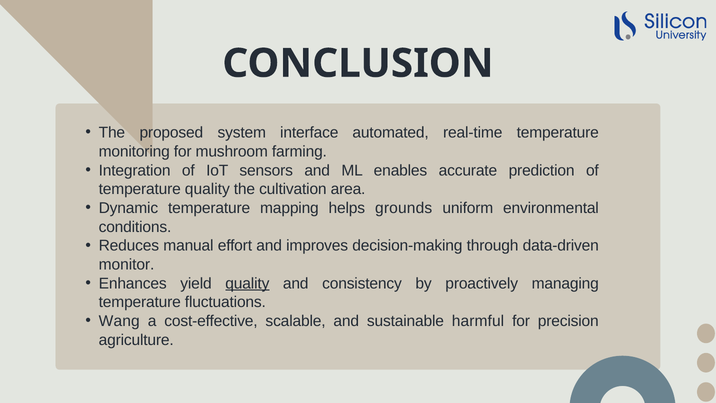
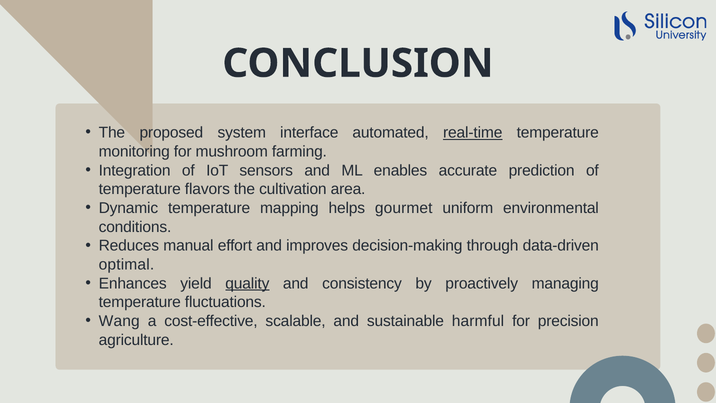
real-time underline: none -> present (473, 133)
temperature quality: quality -> flavors (207, 189)
grounds: grounds -> gourmet (404, 208)
monitor: monitor -> optimal (126, 264)
